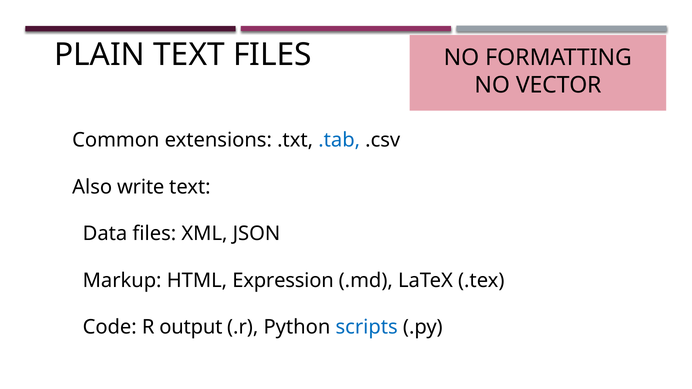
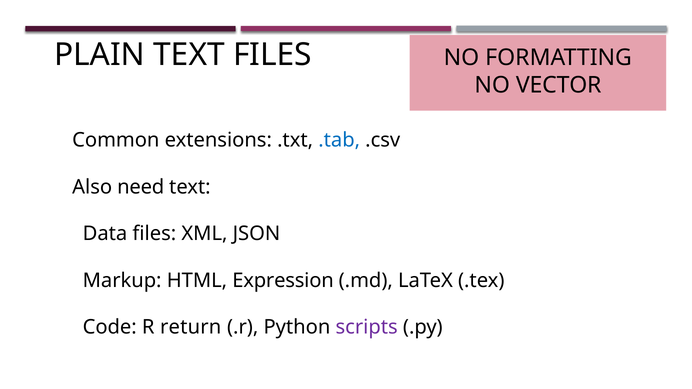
write: write -> need (141, 187)
output: output -> return (191, 328)
scripts colour: blue -> purple (367, 328)
